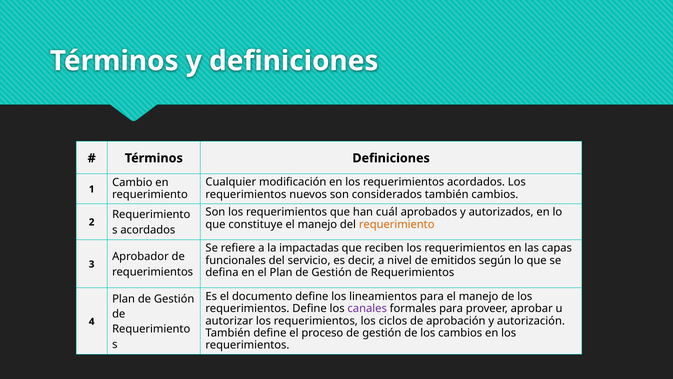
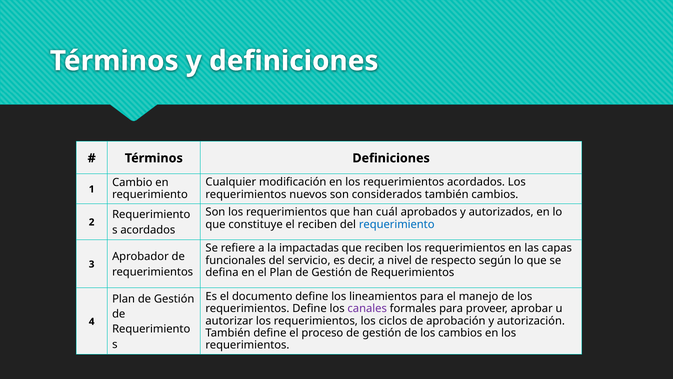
constituye el manejo: manejo -> reciben (317, 224)
requerimiento colour: orange -> blue (397, 224)
emitidos: emitidos -> respecto (453, 260)
